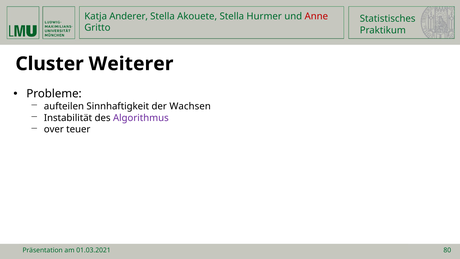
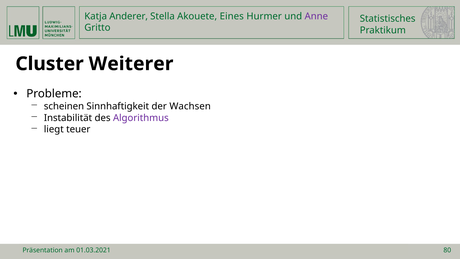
Akouete Stella: Stella -> Eines (232, 16)
Anne colour: red -> purple (316, 16)
aufteilen: aufteilen -> scheinen (64, 106)
over: over -> liegt (54, 129)
